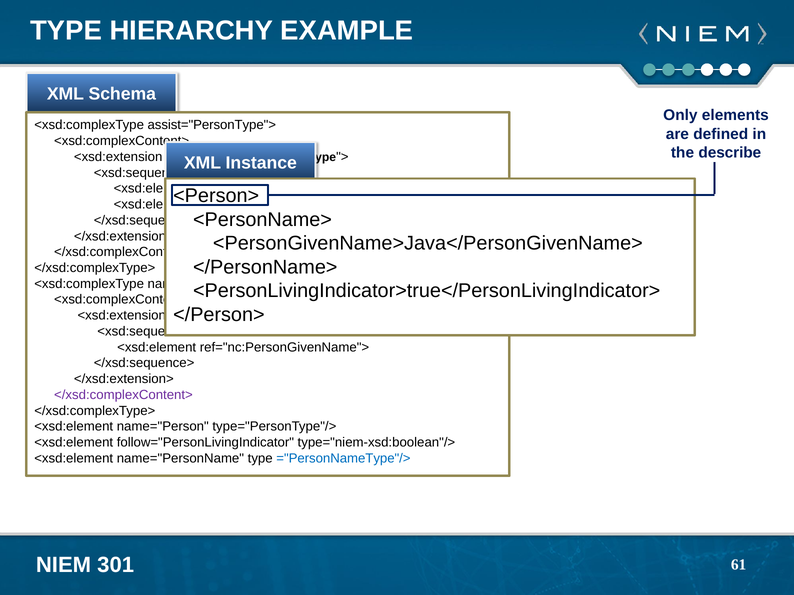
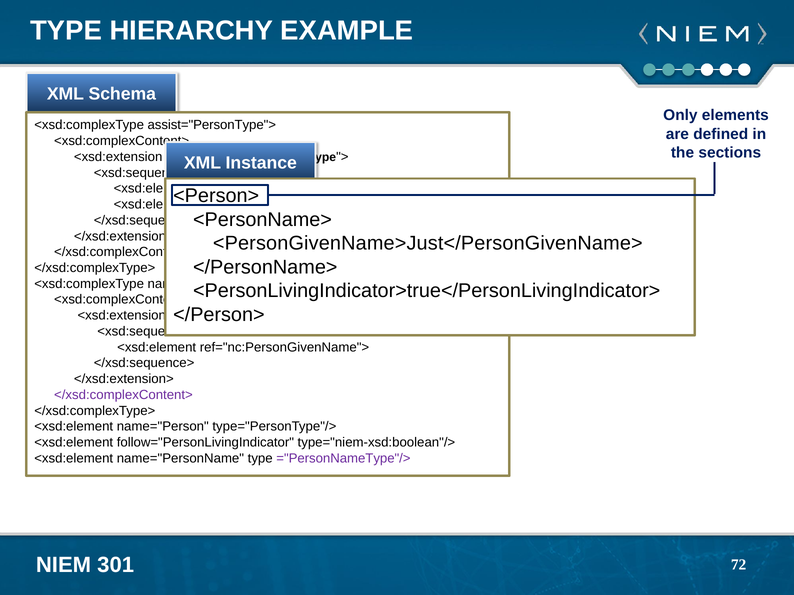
describe: describe -> sections (730, 153)
<PersonGivenName>Java</PersonGivenName>: <PersonGivenName>Java</PersonGivenName> -> <PersonGivenName>Just</PersonGivenName> (428, 243)
="PersonNameType"/> colour: blue -> purple (343, 459)
61: 61 -> 72 (739, 565)
